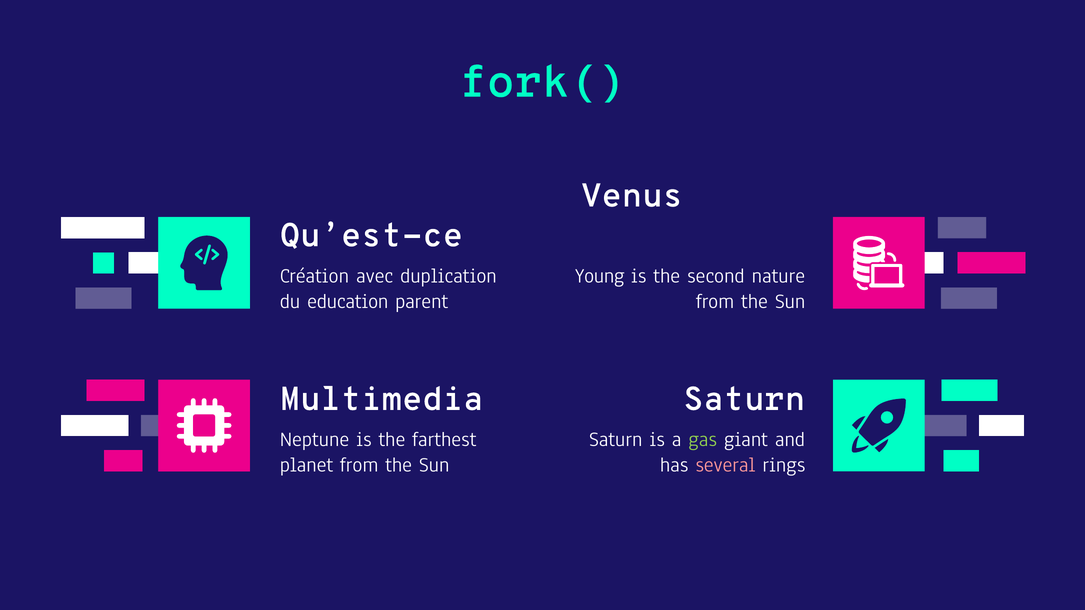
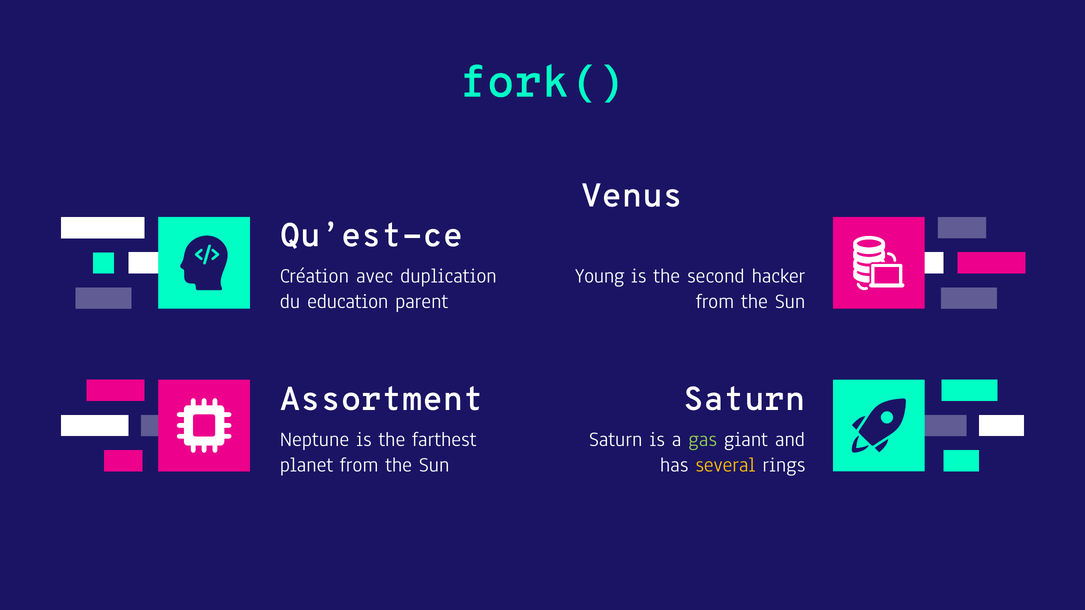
nature: nature -> hacker (778, 276)
Multimedia: Multimedia -> Assortment (382, 399)
several colour: pink -> yellow (725, 465)
